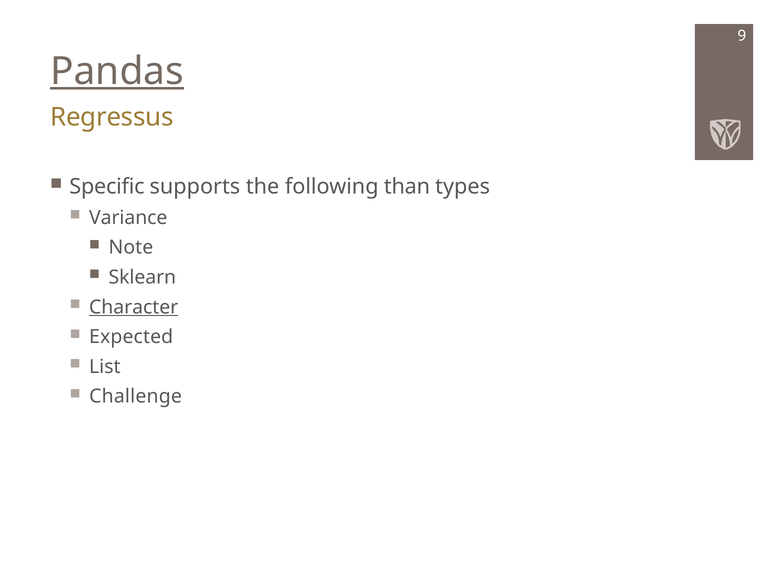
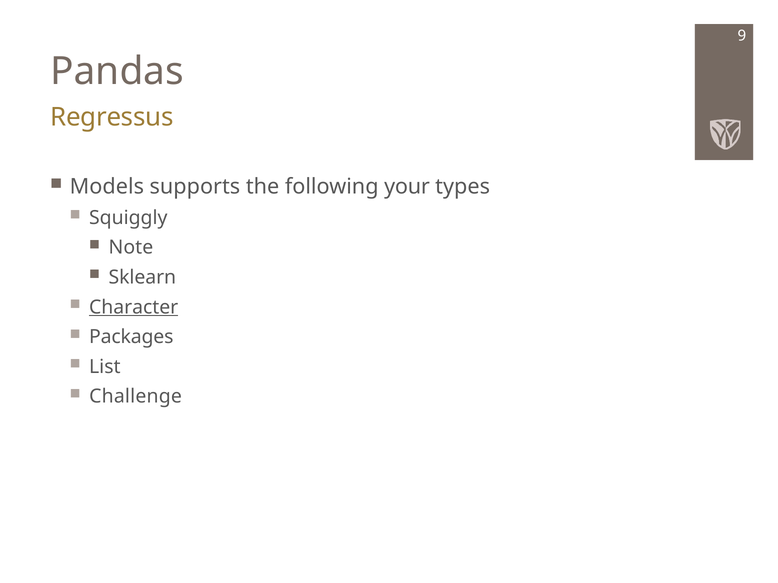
Pandas underline: present -> none (117, 72)
Specific: Specific -> Models (107, 187)
than: than -> your (407, 187)
Variance: Variance -> Squiggly (128, 218)
Expected: Expected -> Packages (131, 337)
